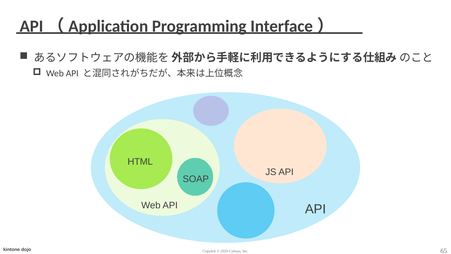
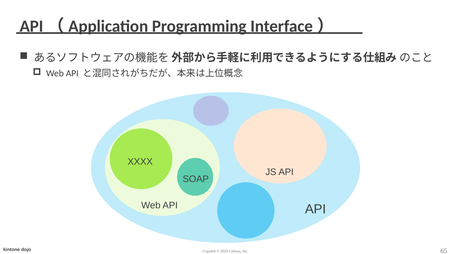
HTML: HTML -> XXXX (140, 161)
